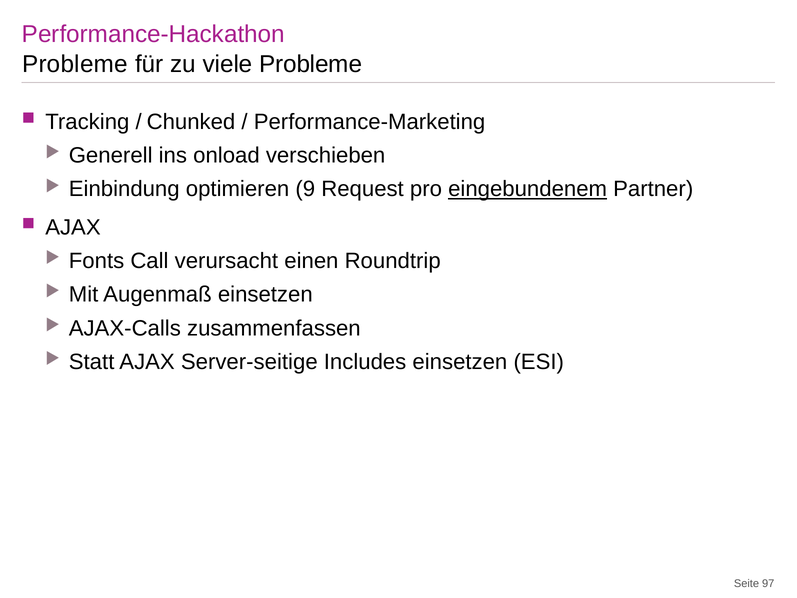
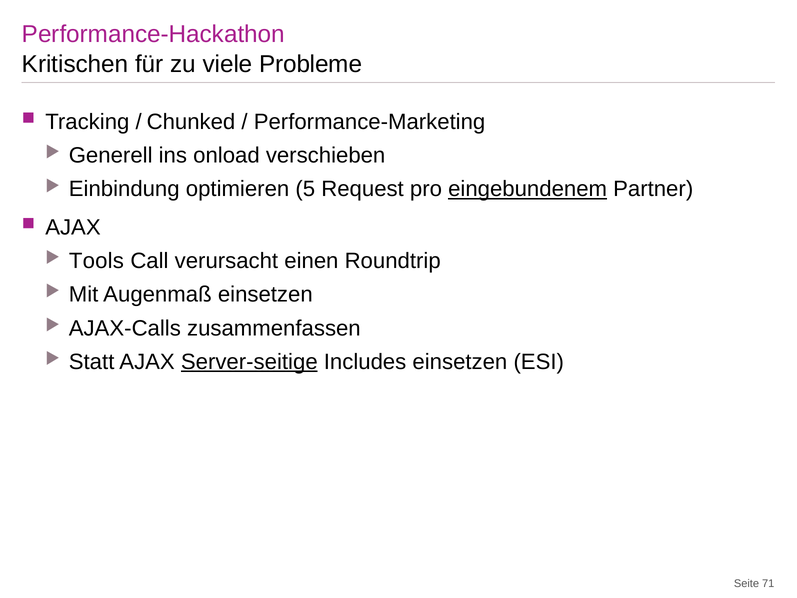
Probleme: Probleme -> Kritischen (75, 64)
9: 9 -> 5 (305, 189)
Fonts: Fonts -> Tools (96, 261)
Server-seitige underline: none -> present (249, 362)
97: 97 -> 71 (768, 583)
